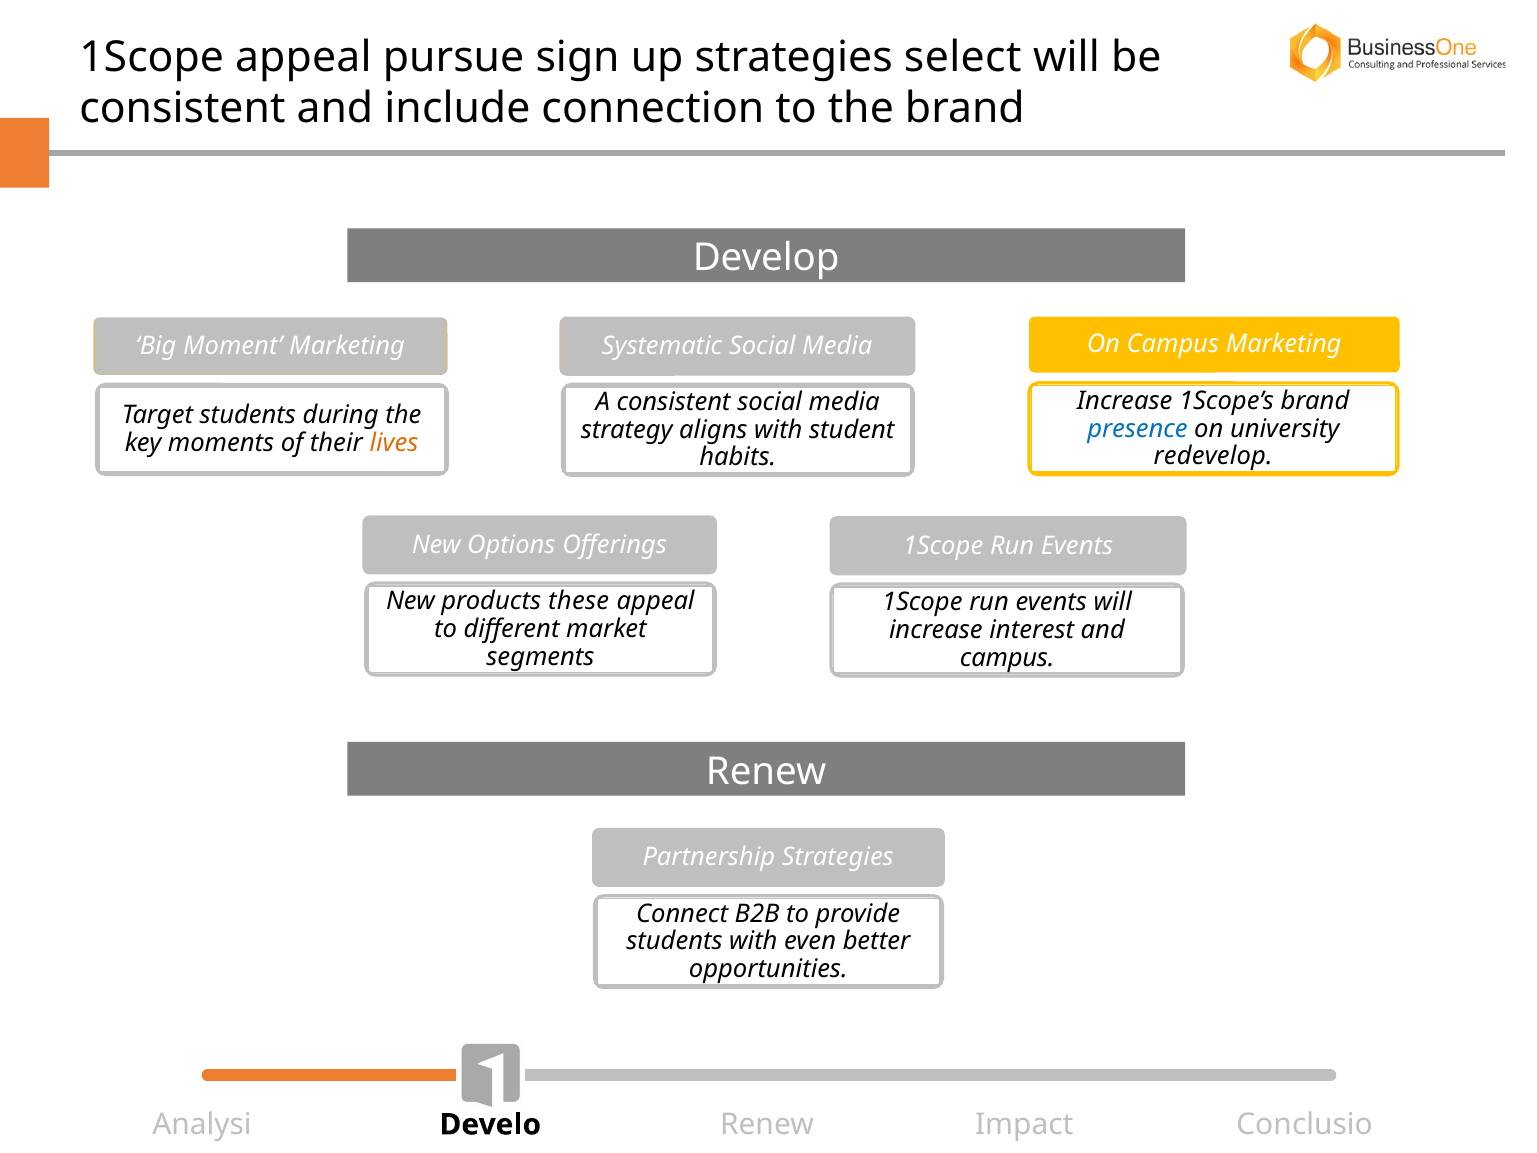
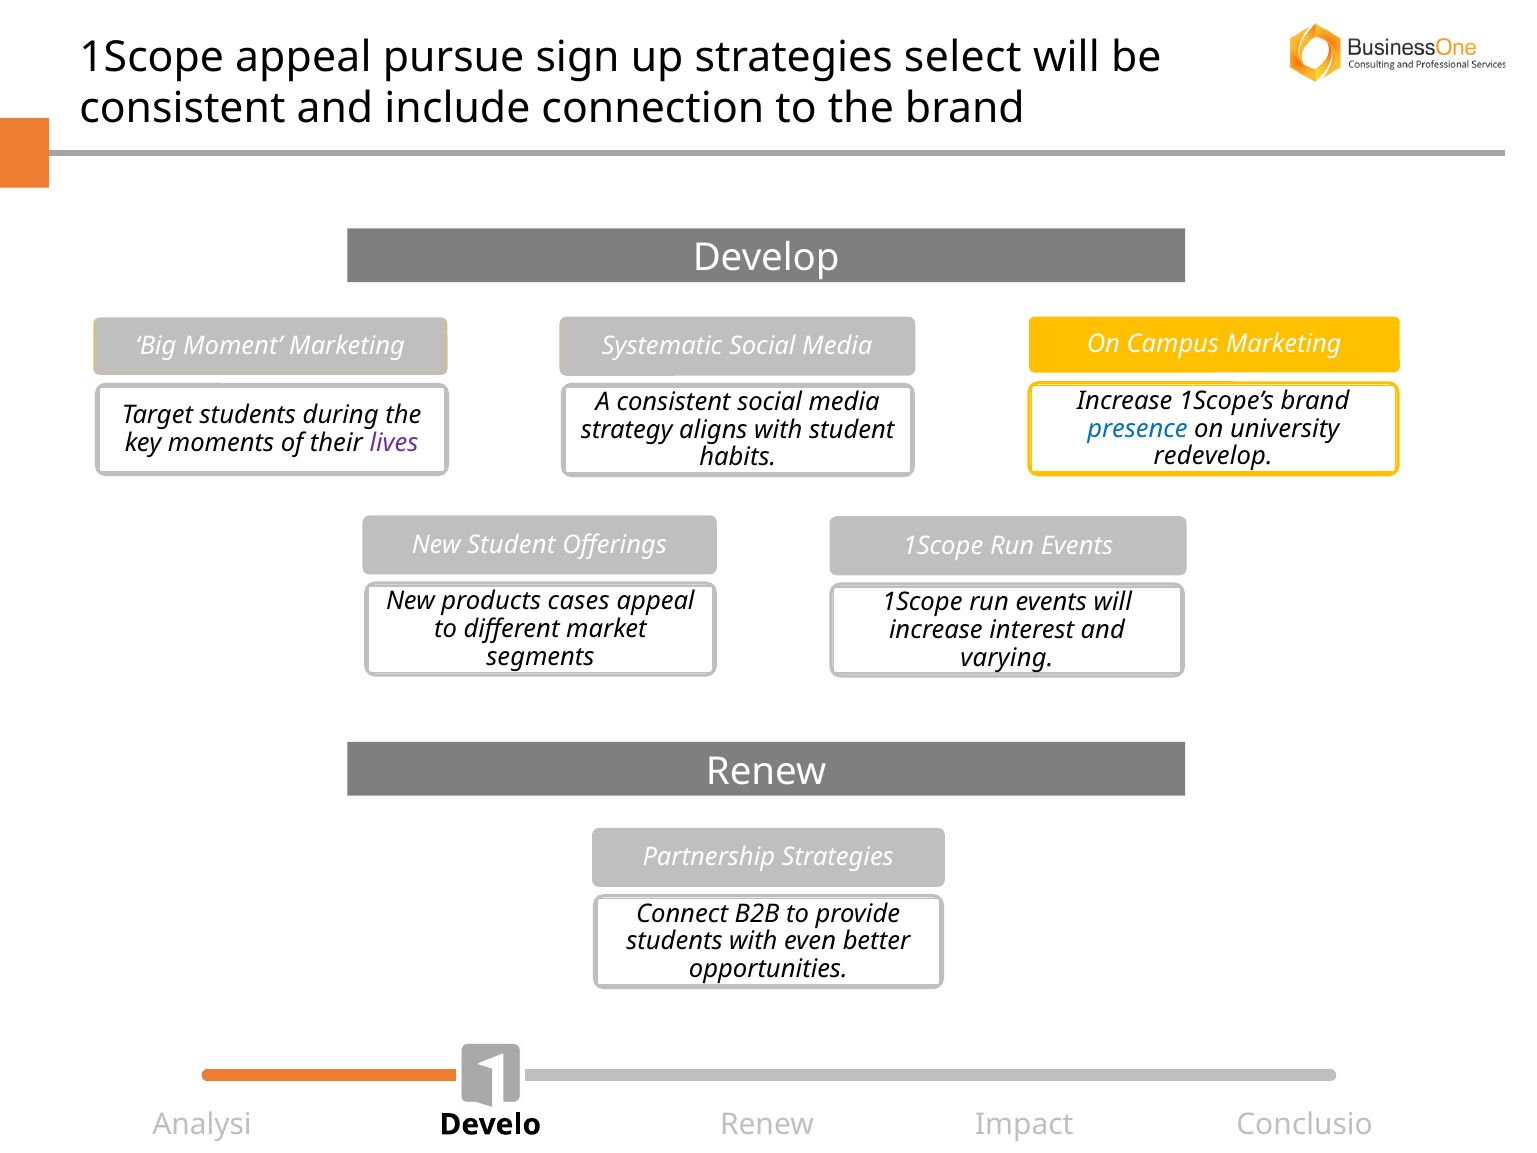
lives colour: orange -> purple (394, 443)
New Options: Options -> Student (511, 545)
these: these -> cases (579, 601)
campus: campus -> varying (1007, 657)
